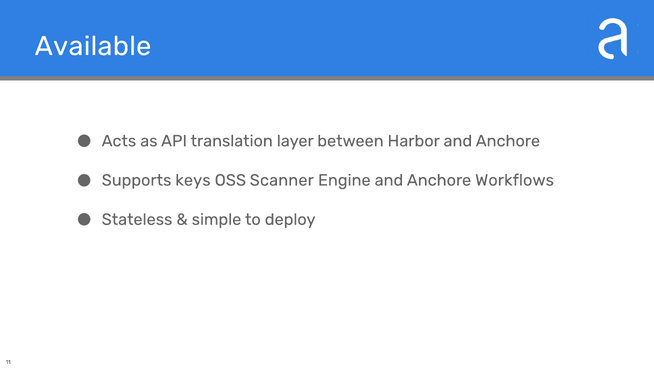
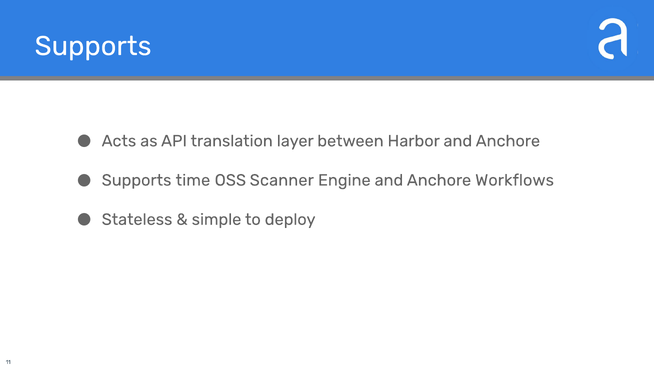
Available: Available -> Supports (93, 46)
keys: keys -> time (193, 180)
